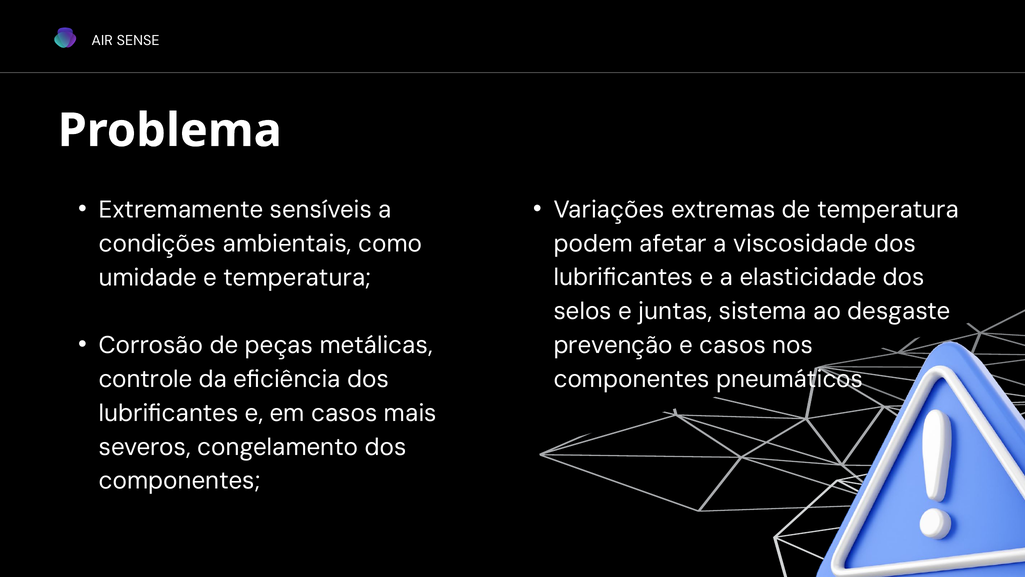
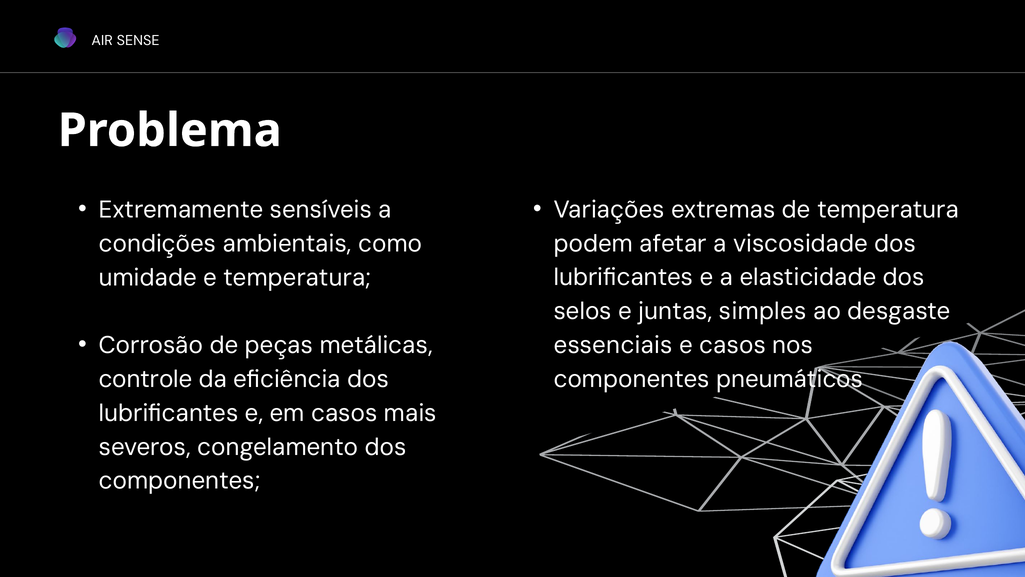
sistema: sistema -> simples (763, 311)
prevenção: prevenção -> essenciais (613, 345)
